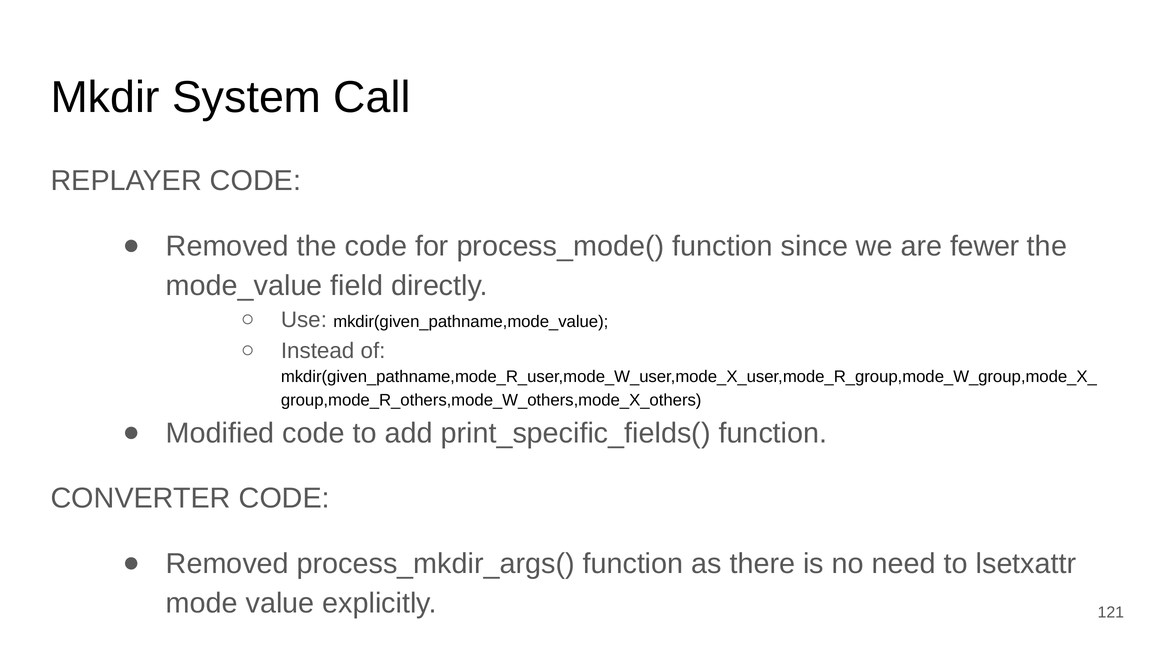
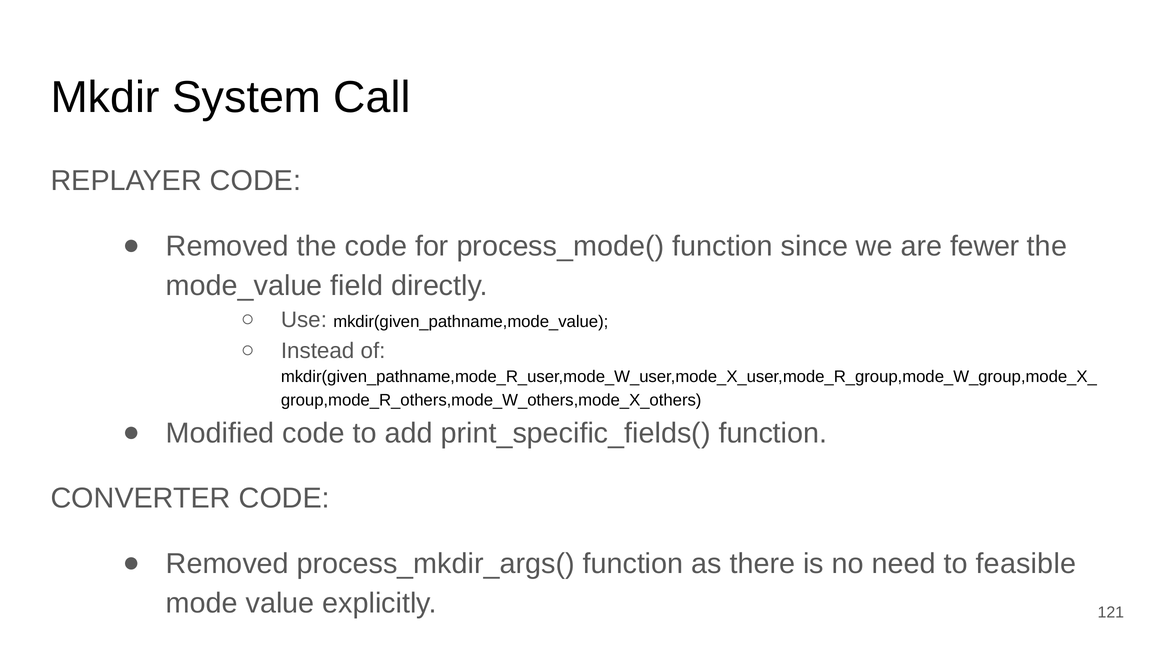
lsetxattr: lsetxattr -> feasible (1026, 564)
